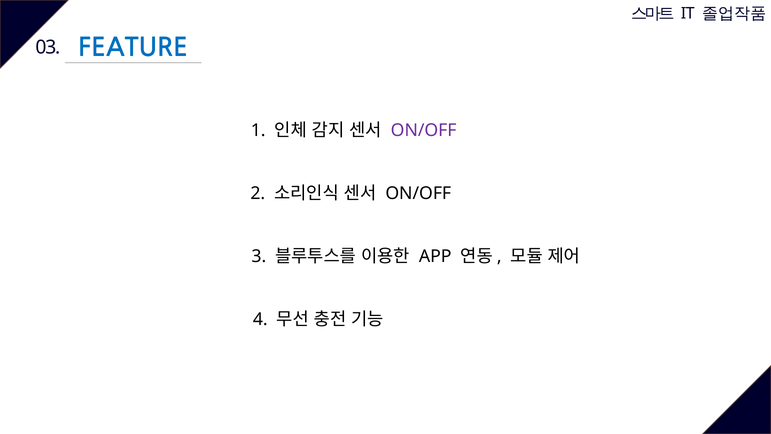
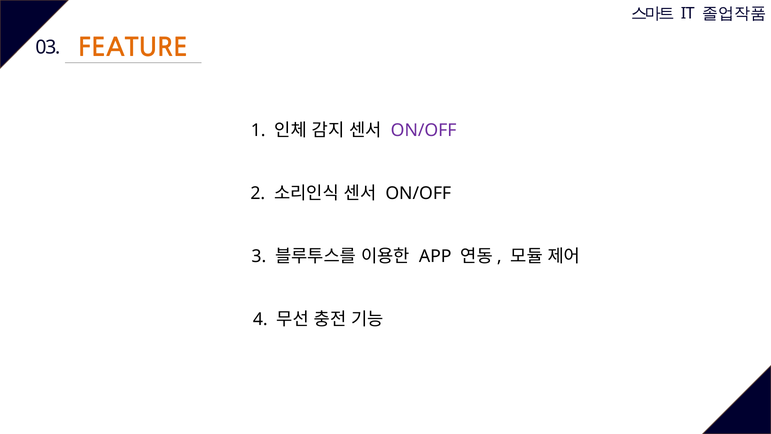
FEATURE colour: blue -> orange (133, 48)
